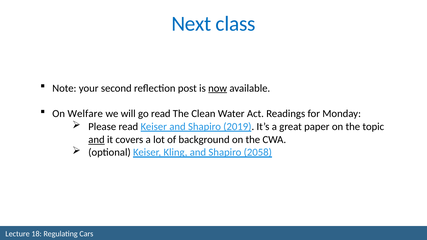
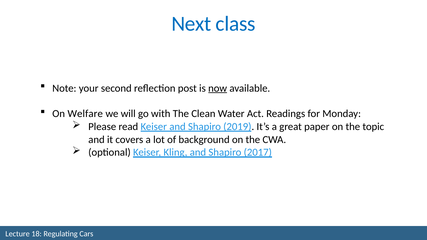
go read: read -> with (161, 114)
and underline: present -> none (96, 140)
2058: 2058 -> 2017 (258, 153)
